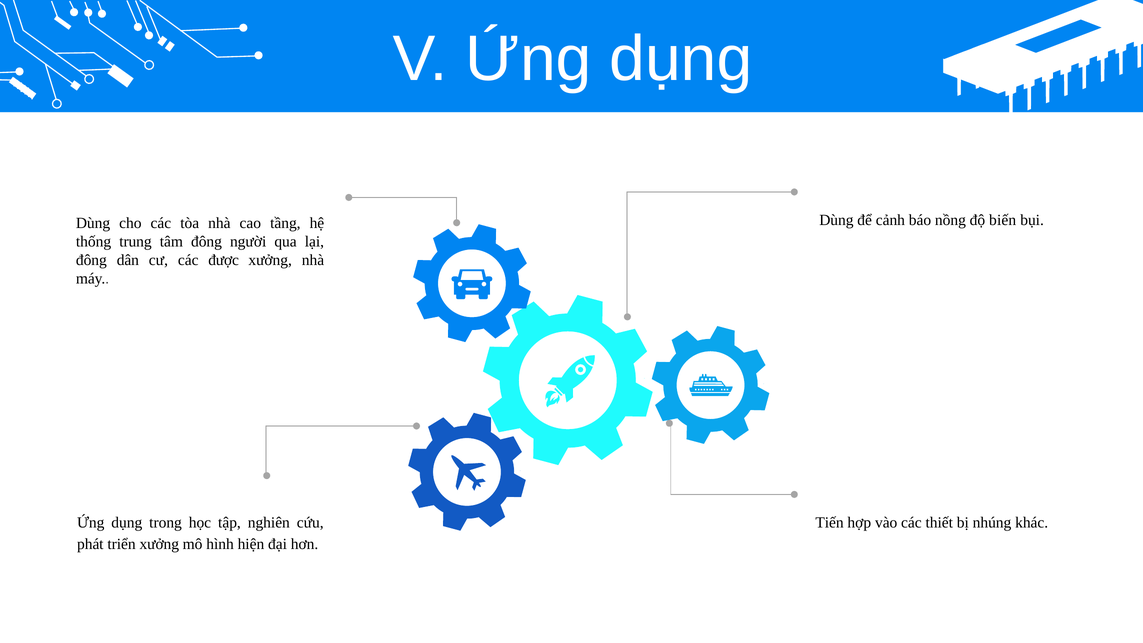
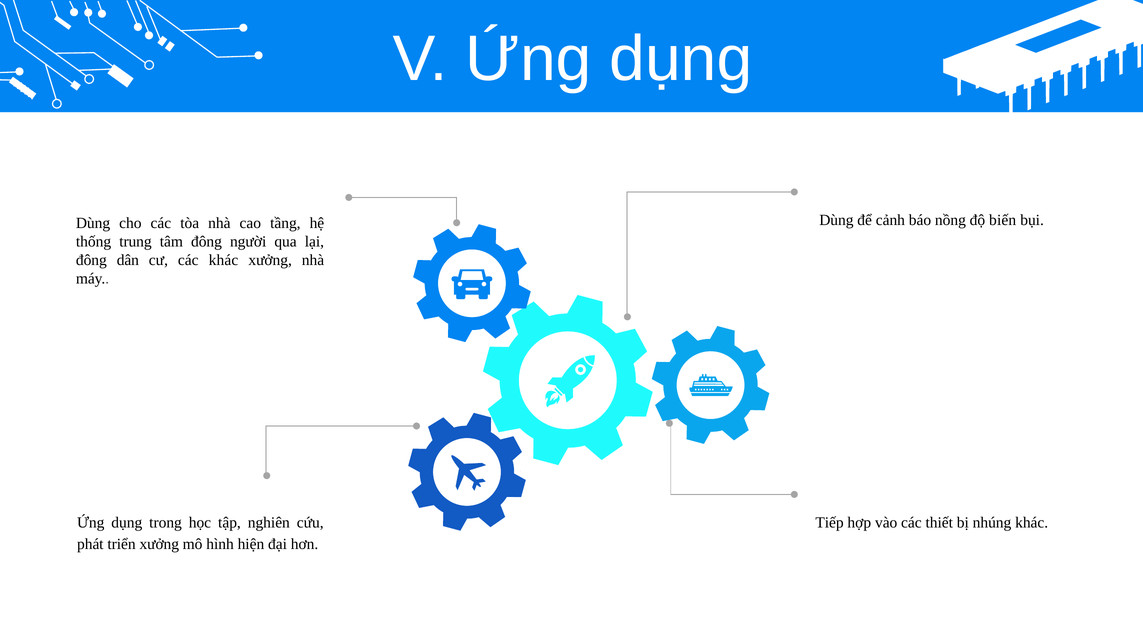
các được: được -> khác (223, 260)
Tiến: Tiến -> Tiếp (830, 523)
